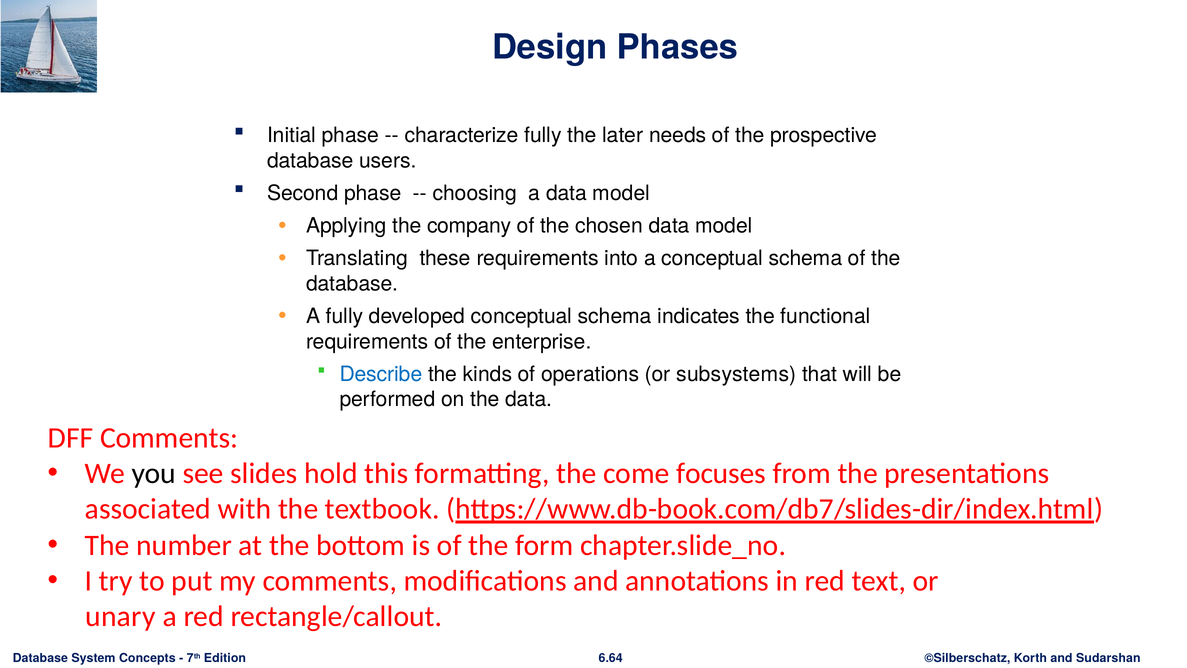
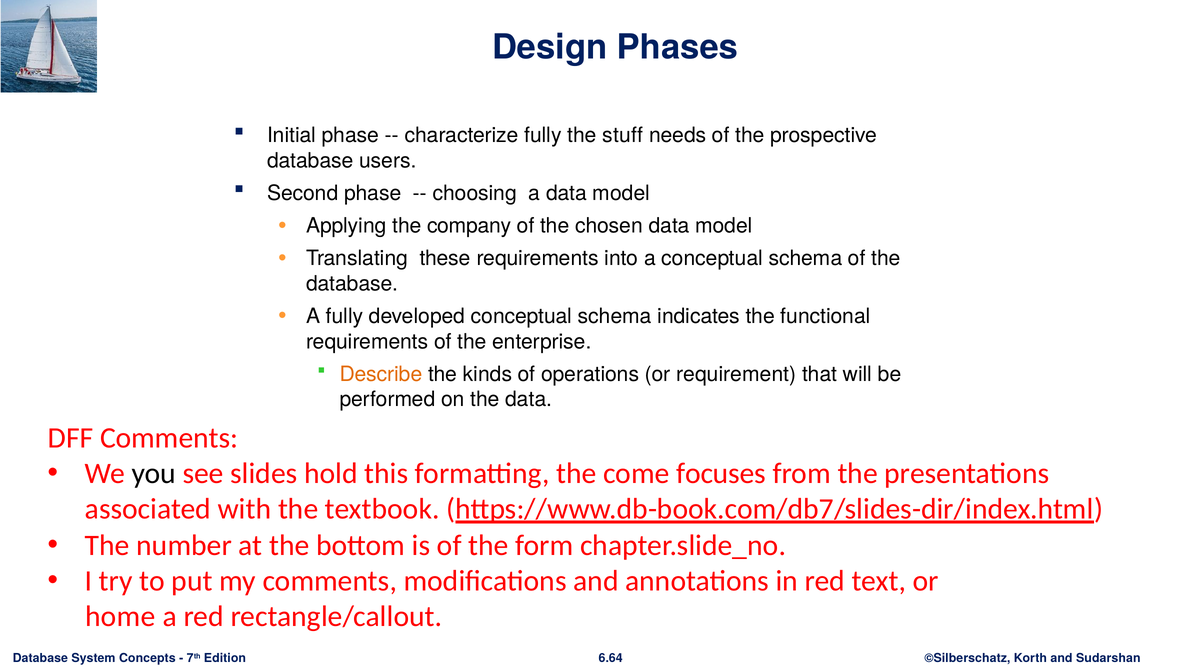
later: later -> stuff (623, 135)
Describe colour: blue -> orange (381, 374)
subsystems: subsystems -> requirement (736, 374)
unary: unary -> home (120, 616)
